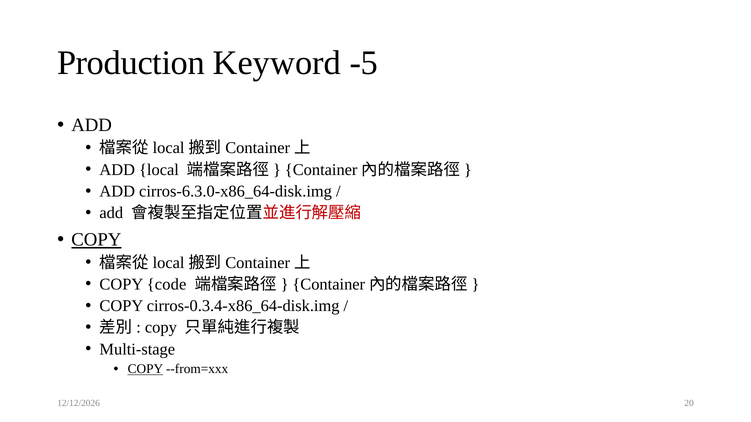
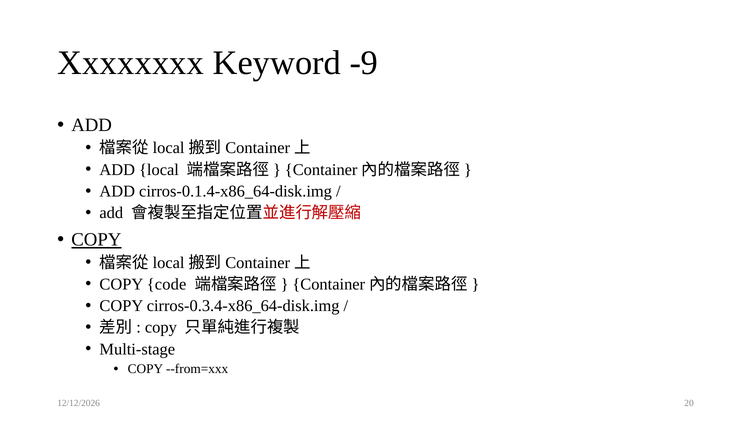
Production: Production -> Xxxxxxxx (131, 63)
-5: -5 -> -9 (364, 63)
cirros-6.3.0-x86_64-disk.img: cirros-6.3.0-x86_64-disk.img -> cirros-0.1.4-x86_64-disk.img (236, 191)
COPY underline: present -> none (145, 369)
